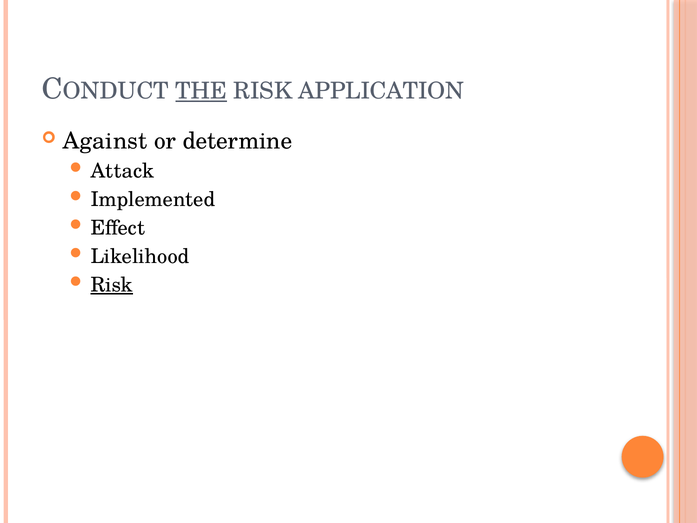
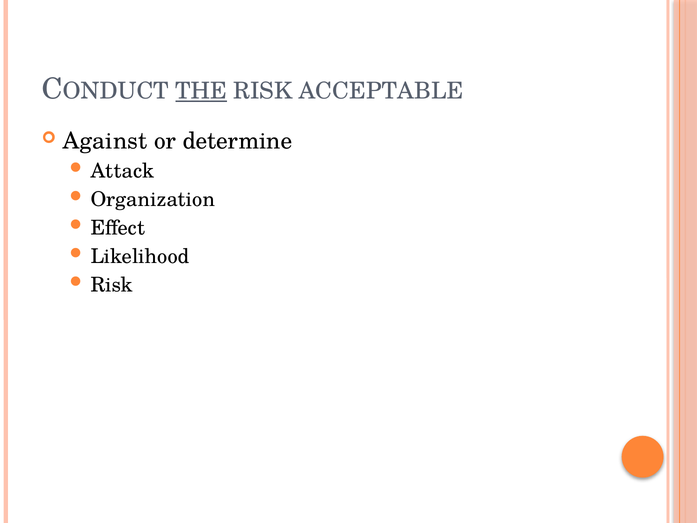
APPLICATION: APPLICATION -> ACCEPTABLE (381, 91)
Implemented: Implemented -> Organization (153, 199)
Risk underline: present -> none (112, 285)
